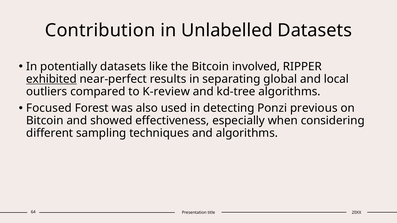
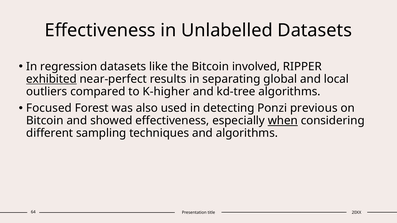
Contribution: Contribution -> Effectiveness (100, 30)
potentially: potentially -> regression (69, 67)
K-review: K-review -> K-higher (166, 92)
when underline: none -> present (283, 121)
